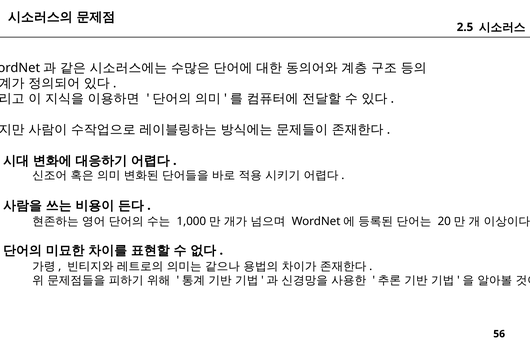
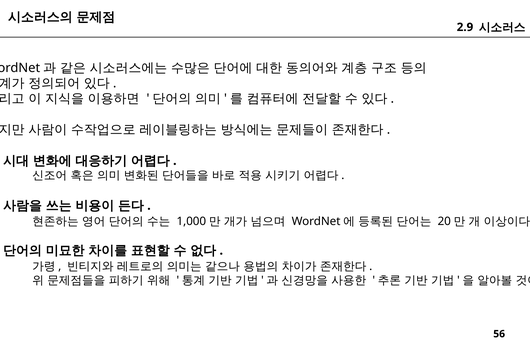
2.5: 2.5 -> 2.9 (465, 27)
